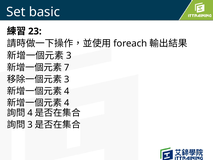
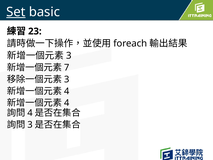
Set underline: none -> present (16, 12)
